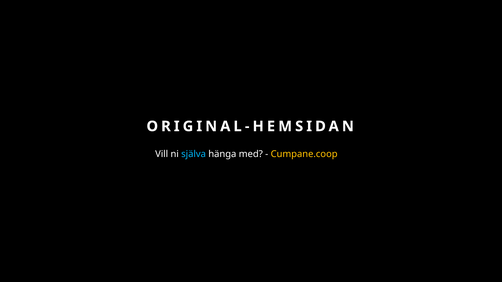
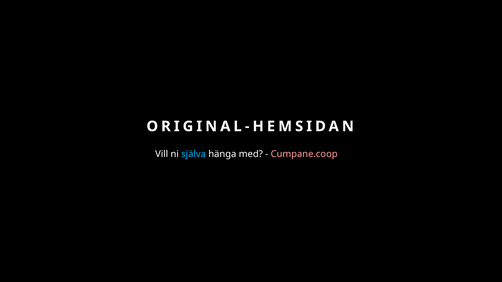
Cumpane.coop colour: yellow -> pink (304, 154)
